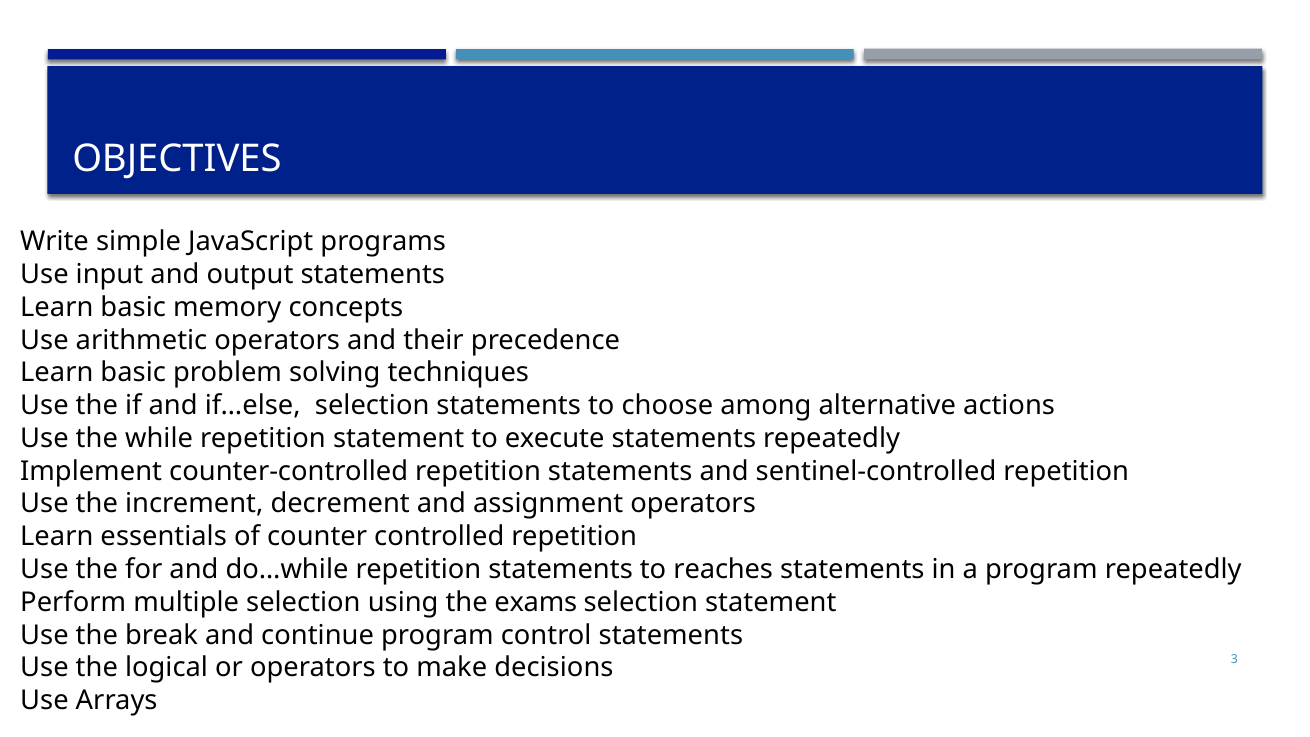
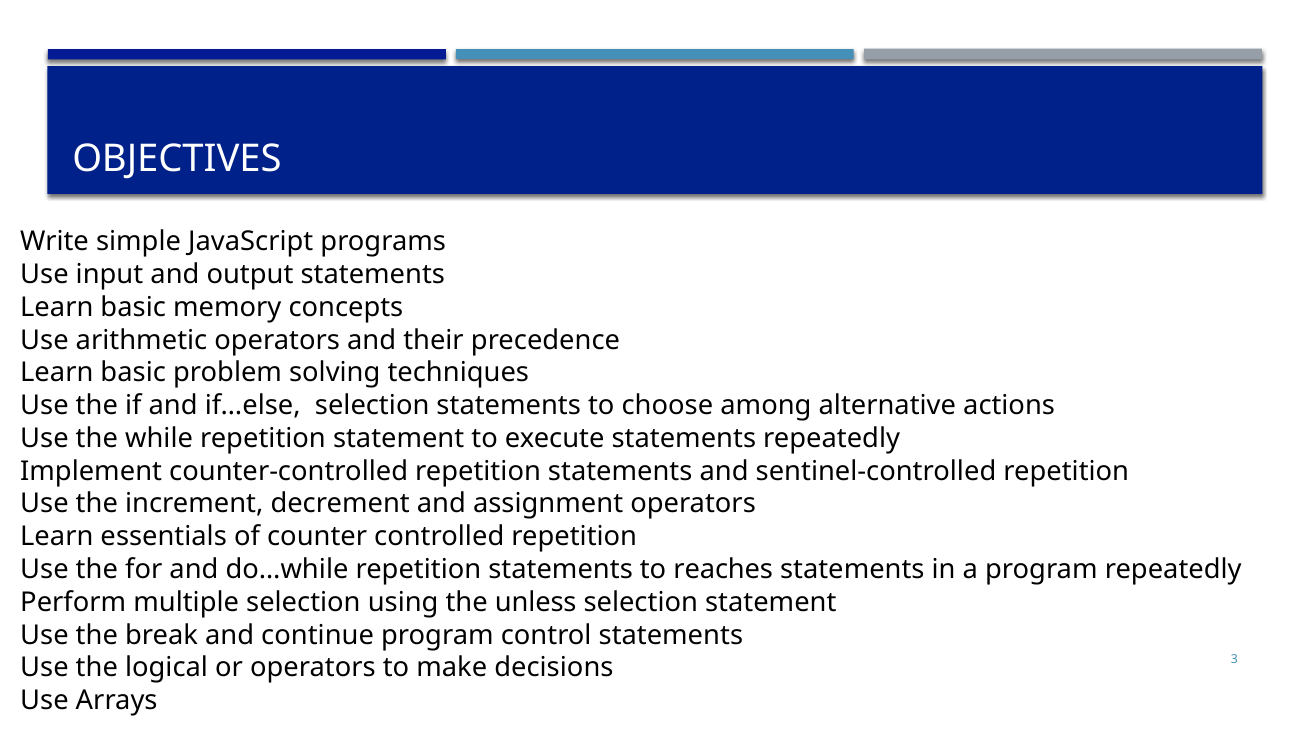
exams: exams -> unless (536, 602)
